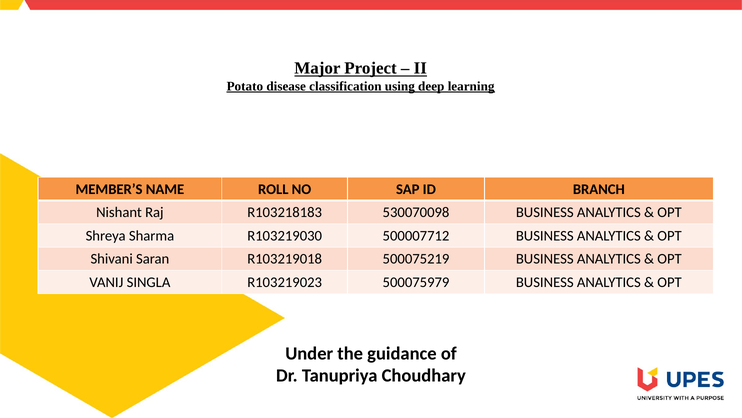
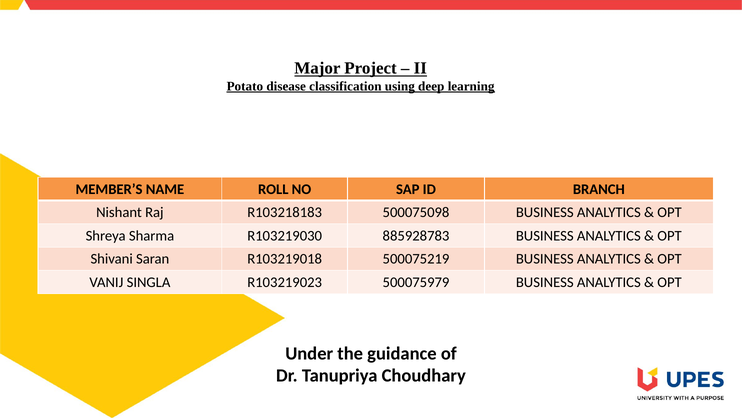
530070098: 530070098 -> 500075098 (416, 212)
500007712: 500007712 -> 885928783 (416, 235)
